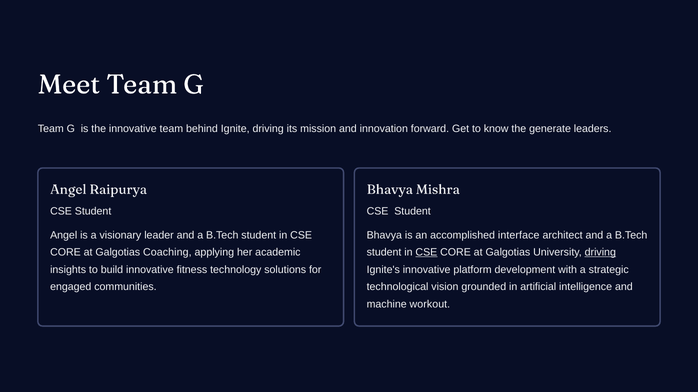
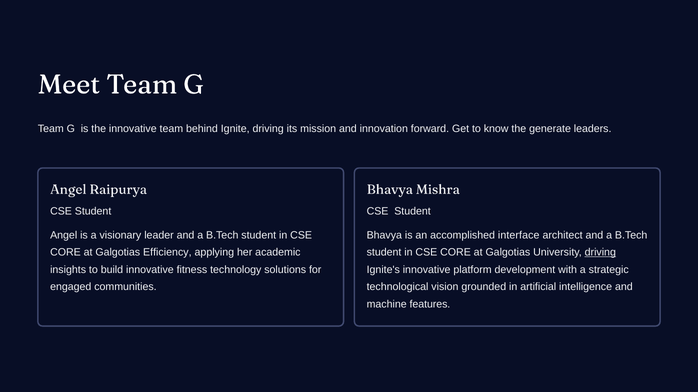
Coaching: Coaching -> Efficiency (167, 253)
CSE underline: present -> none (426, 253)
workout: workout -> features (430, 304)
